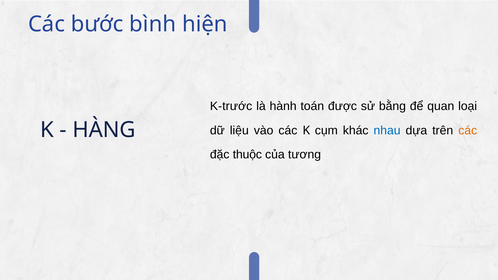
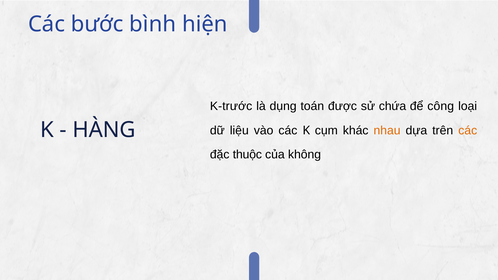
hành: hành -> dụng (283, 106)
bằng: bằng -> chứa (393, 106)
quan: quan -> công (441, 106)
nhau colour: blue -> orange (387, 131)
tương: tương -> không (305, 155)
